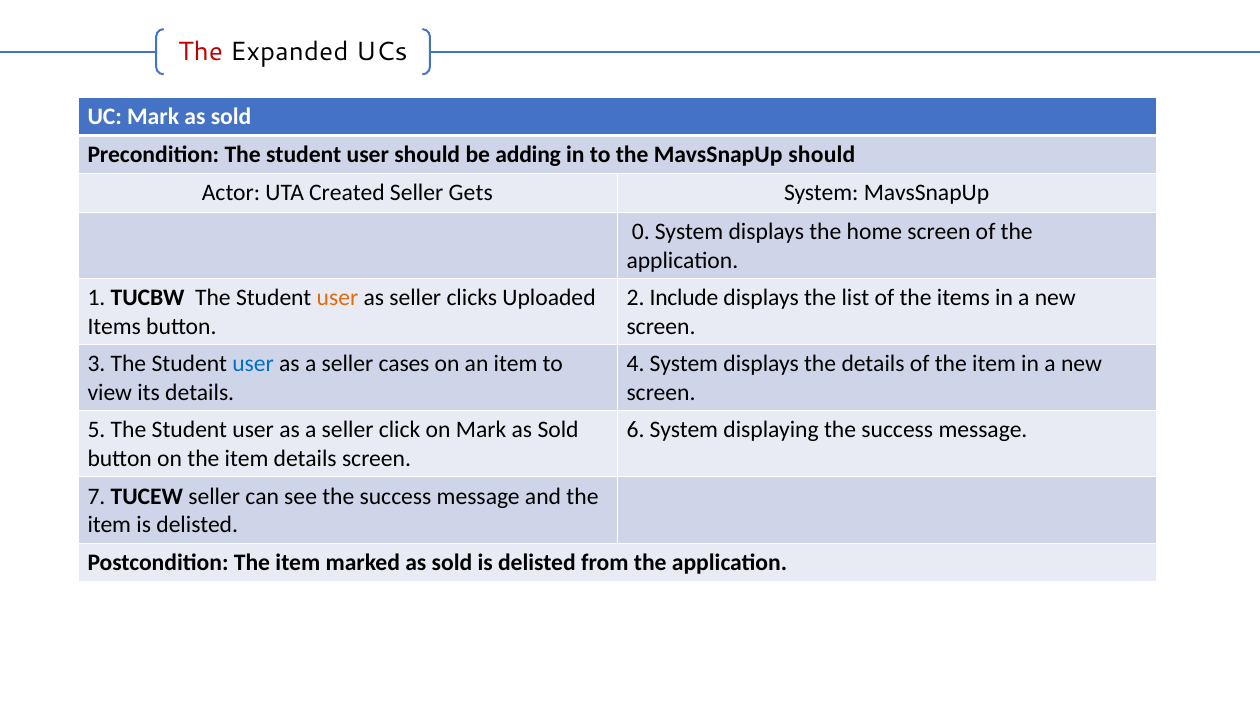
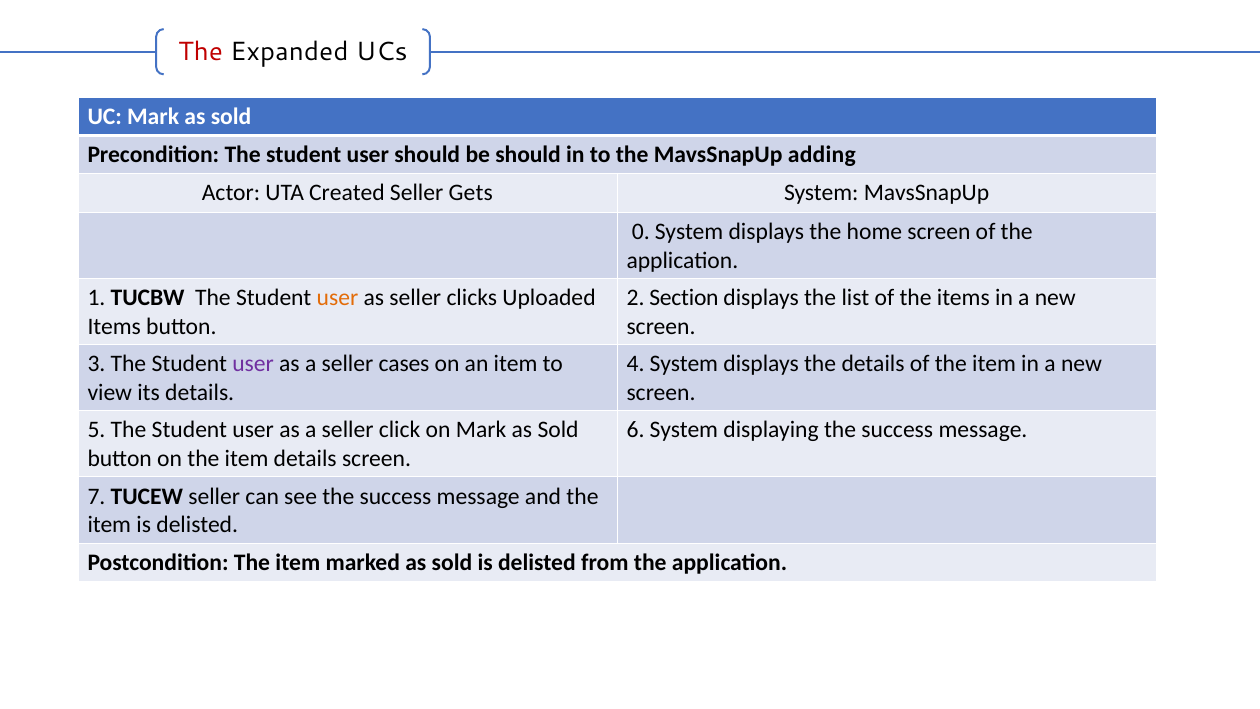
be adding: adding -> should (528, 155)
MavsSnapUp should: should -> adding (822, 155)
Include: Include -> Section (684, 298)
user colour: blue -> purple (253, 364)
